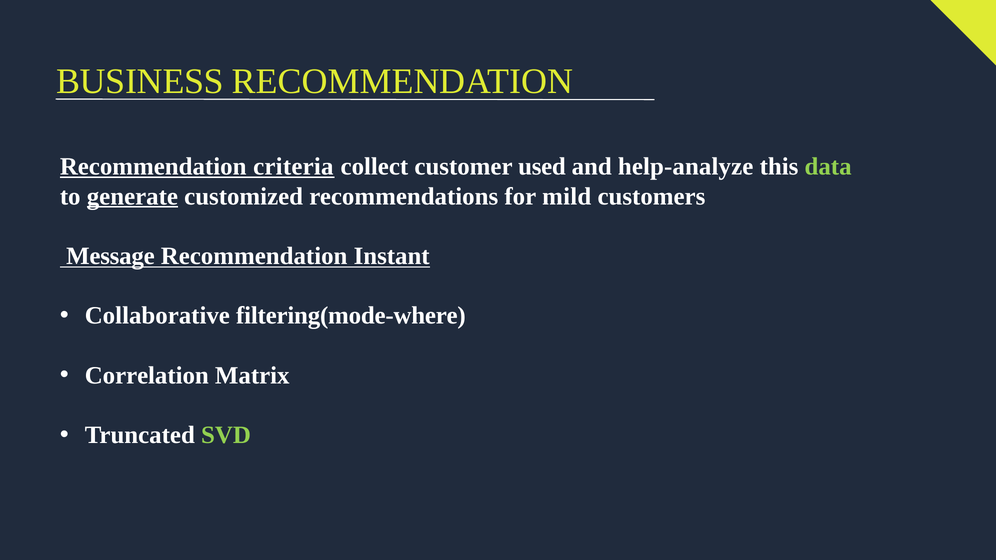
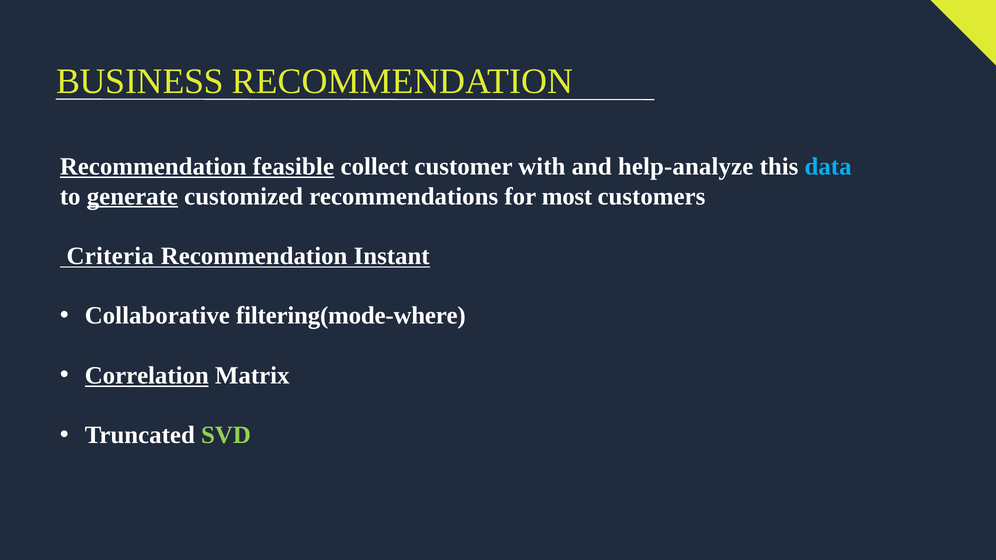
criteria: criteria -> feasible (293, 166)
used: used -> with (542, 166)
data colour: light green -> light blue (828, 166)
mild: mild -> most (567, 196)
Message: Message -> Criteria (110, 256)
Correlation underline: none -> present (147, 376)
